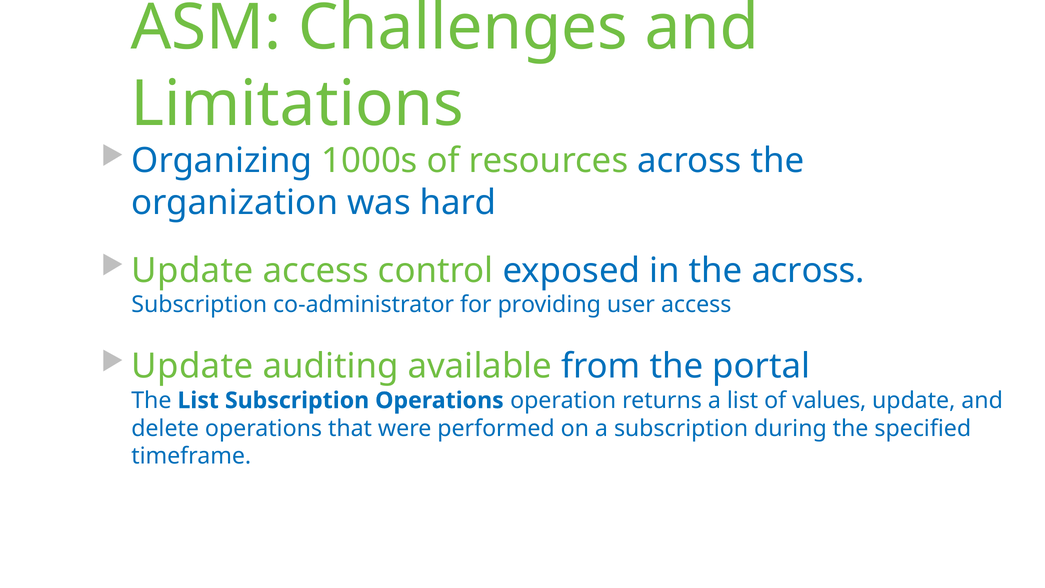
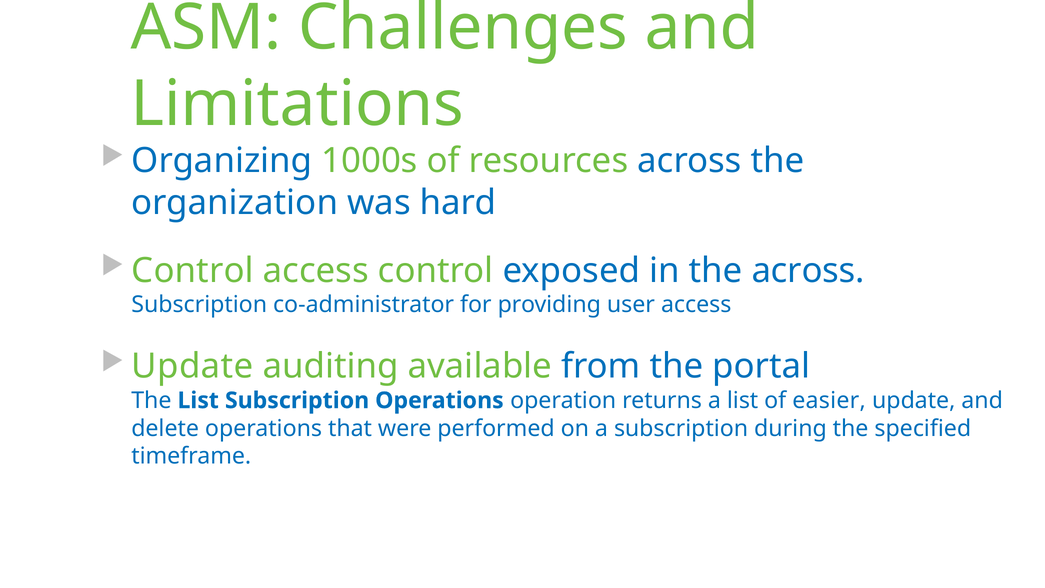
Update: Update -> Control (193, 271)
values: values -> easier (829, 400)
